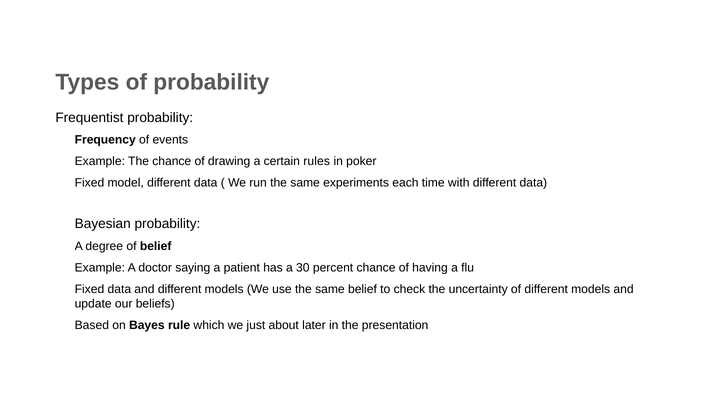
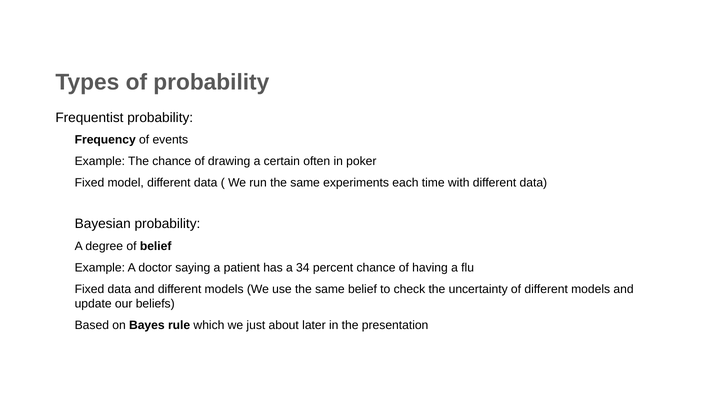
rules: rules -> often (317, 161)
30: 30 -> 34 (303, 268)
